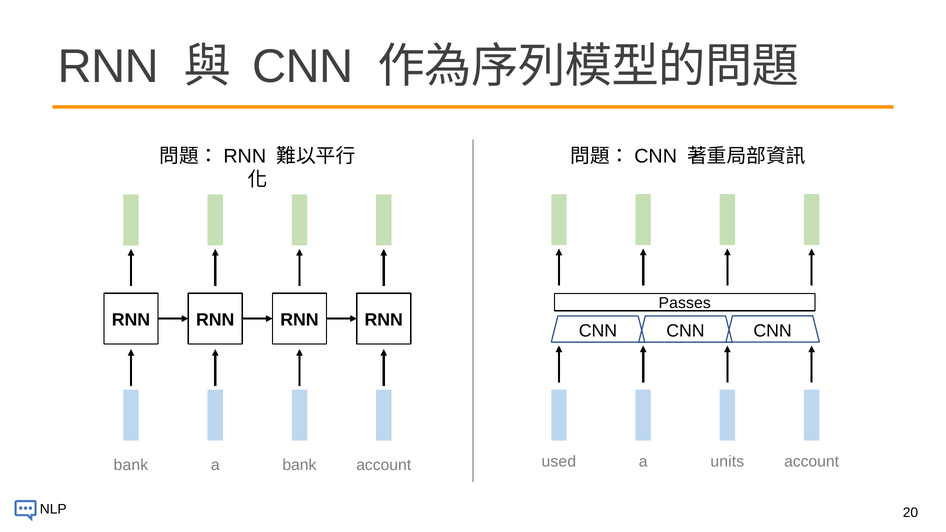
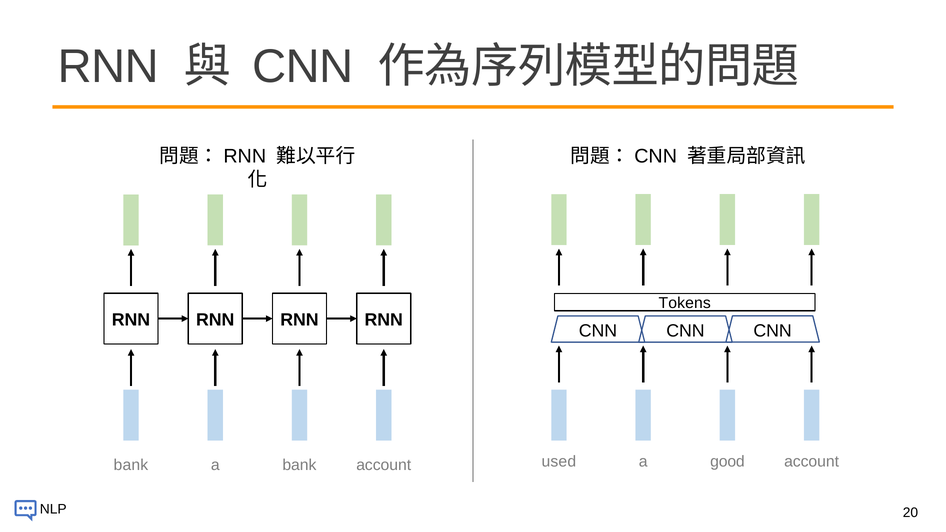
Passes: Passes -> Tokens (685, 303)
units: units -> good (727, 462)
